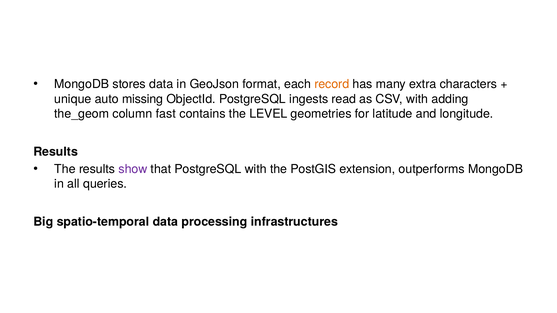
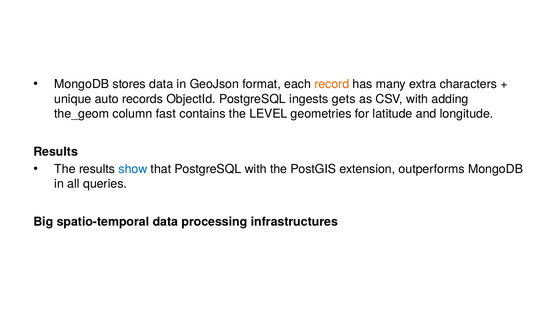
missing: missing -> records (143, 99)
read: read -> gets (344, 99)
show colour: purple -> blue (133, 169)
